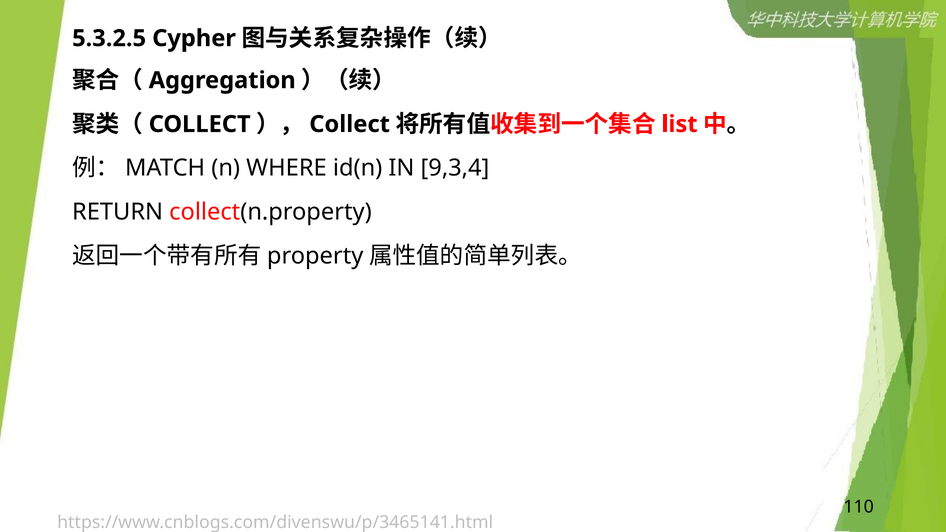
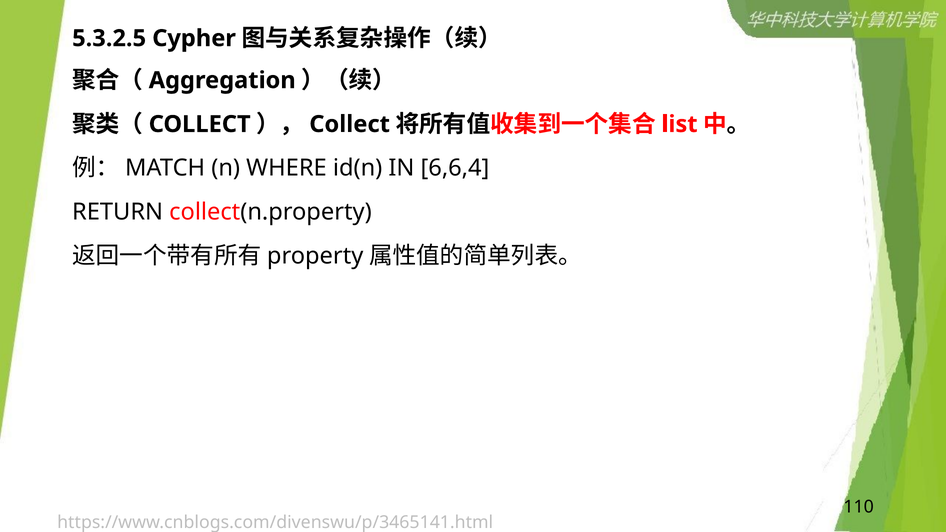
9,3,4: 9,3,4 -> 6,6,4 (455, 168)
